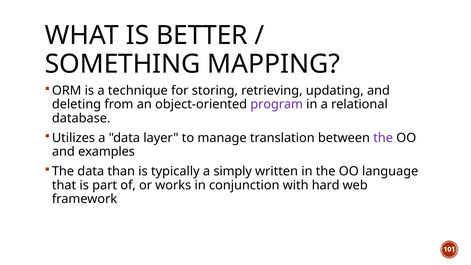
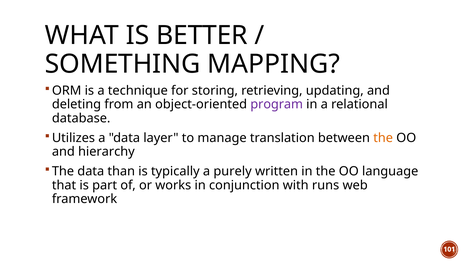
the colour: purple -> orange (383, 138)
examples: examples -> hierarchy (106, 152)
simply: simply -> purely (233, 171)
hard: hard -> runs (326, 185)
